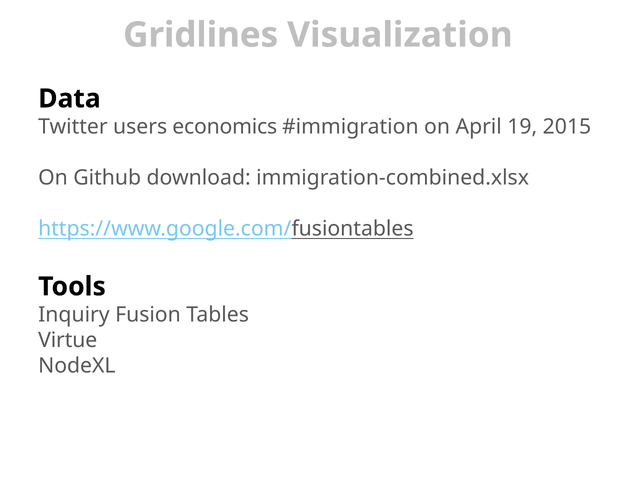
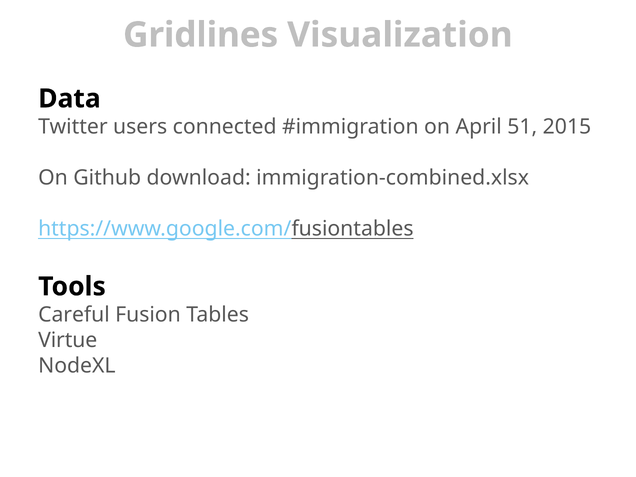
economics: economics -> connected (225, 127)
19: 19 -> 51 (522, 127)
Inquiry: Inquiry -> Careful (74, 315)
